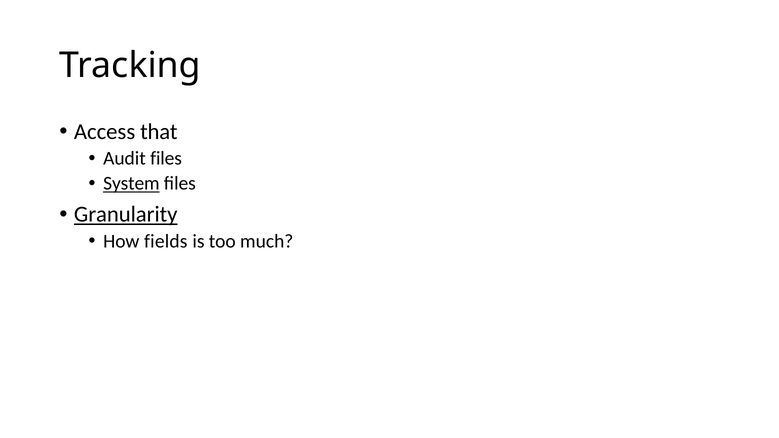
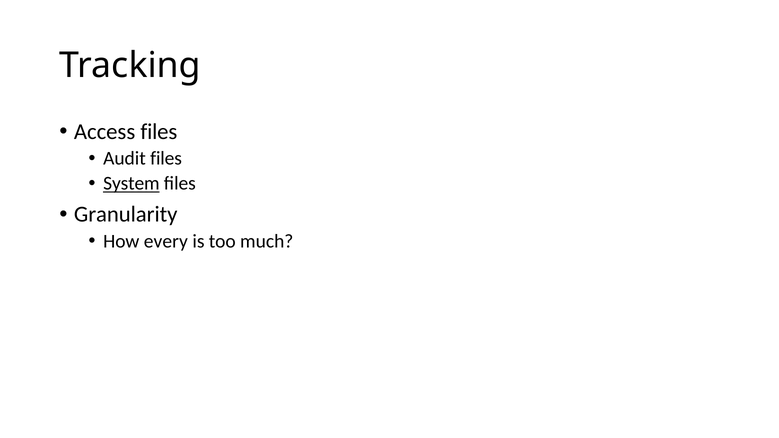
Access that: that -> files (159, 132)
Granularity underline: present -> none (126, 215)
fields: fields -> every (166, 241)
